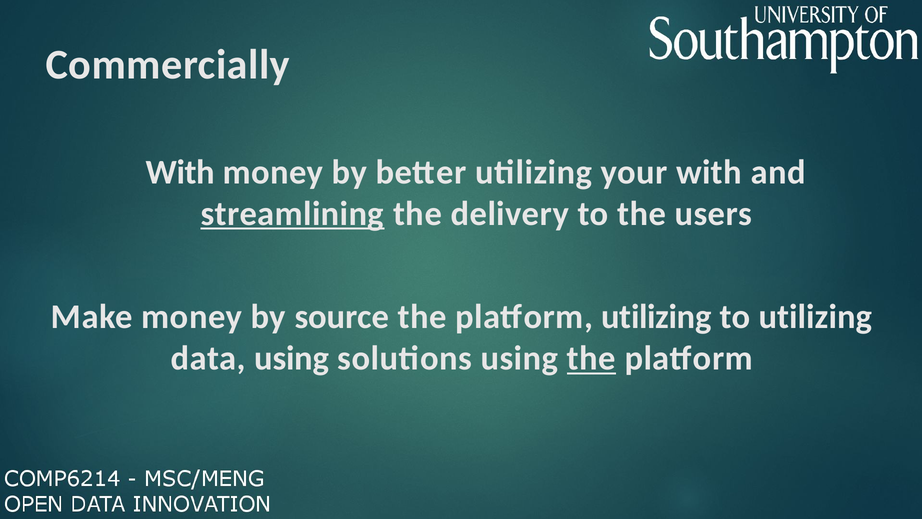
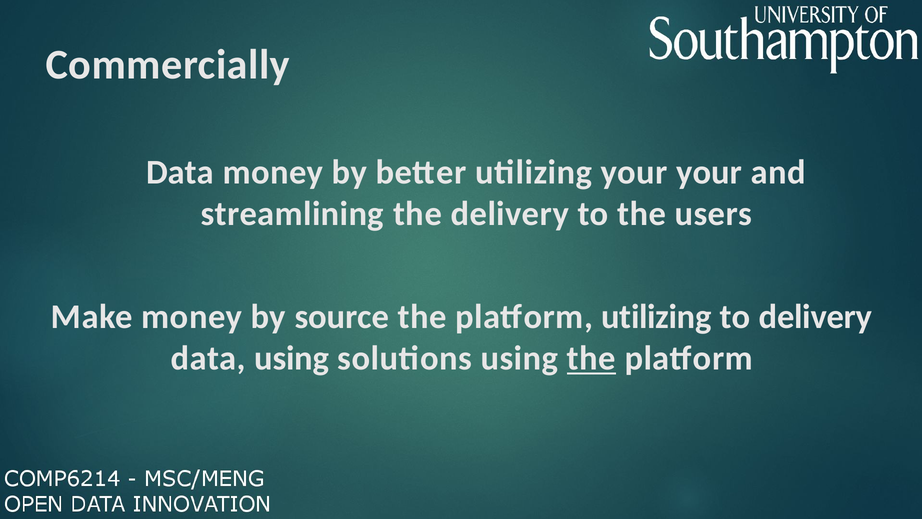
With: With -> Data (180, 172)
your with: with -> your (709, 172)
streamlining underline: present -> none (292, 213)
to utilizing: utilizing -> delivery (816, 317)
